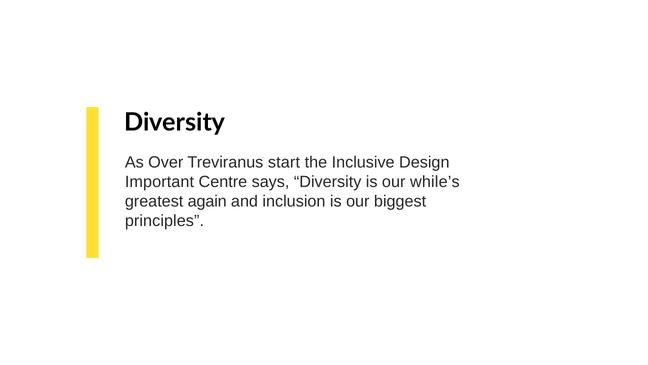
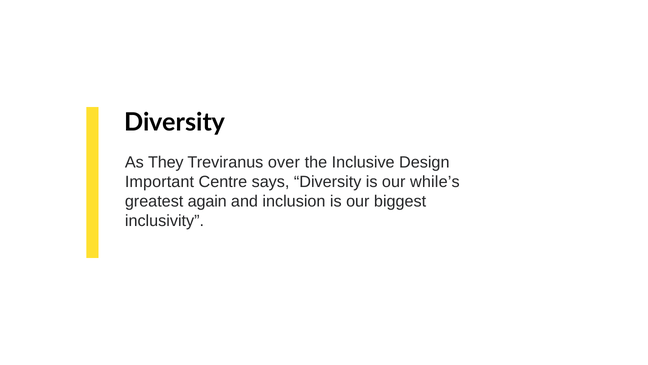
Over: Over -> They (166, 162)
start: start -> over (284, 162)
principles: principles -> inclusivity (164, 220)
